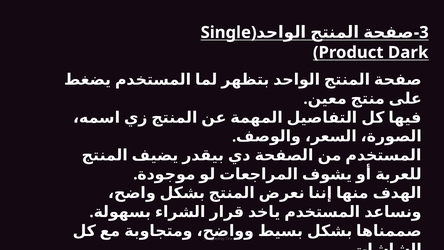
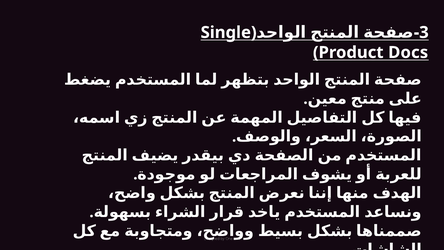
Dark: Dark -> Docs (408, 52)
